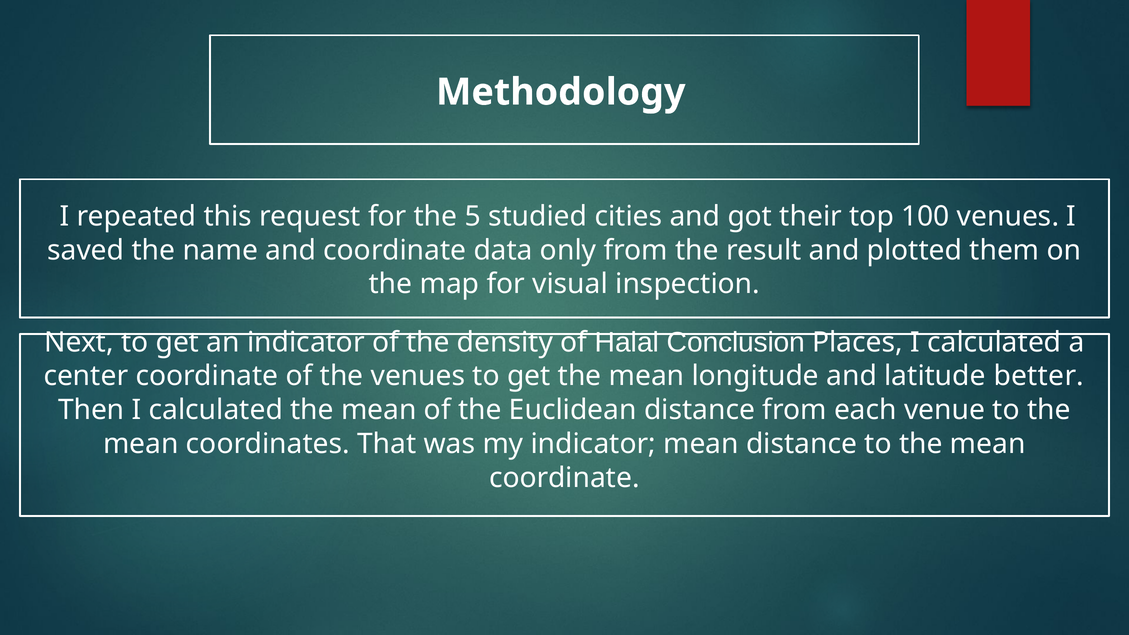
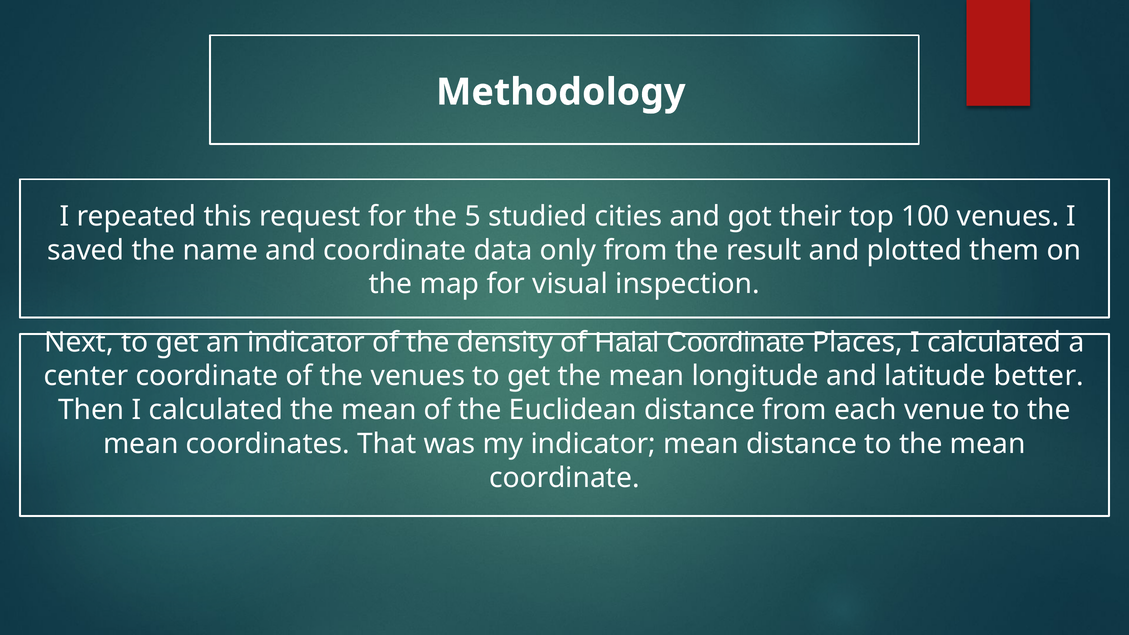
Halal Conclusion: Conclusion -> Coordinate (736, 342)
